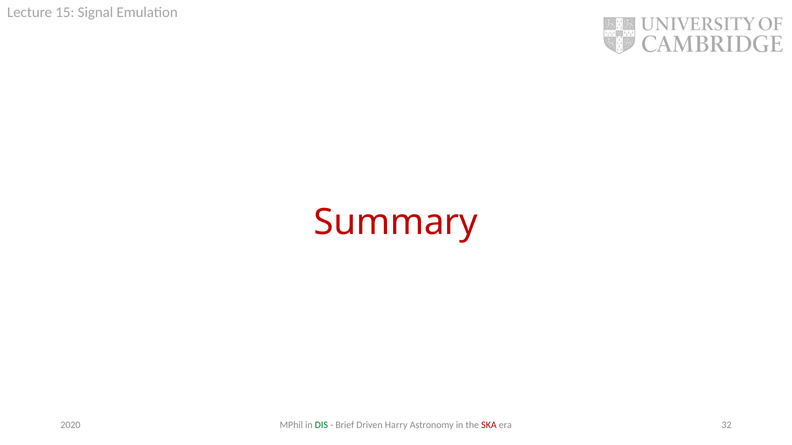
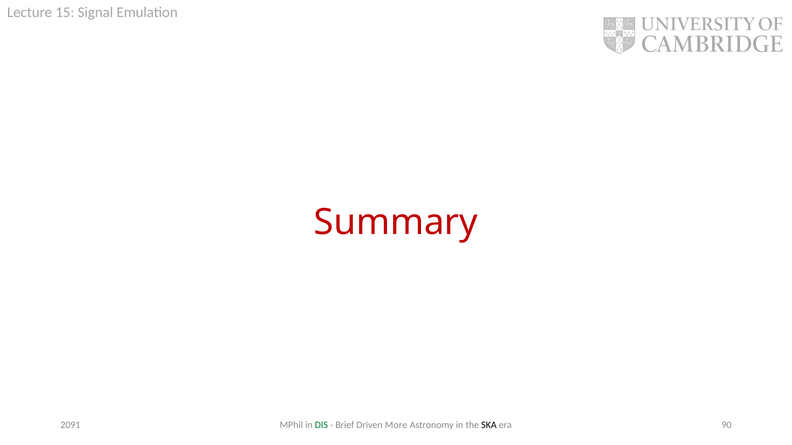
Harry: Harry -> More (396, 425)
SKA colour: red -> black (489, 425)
32: 32 -> 90 (727, 425)
2020: 2020 -> 2091 (70, 425)
